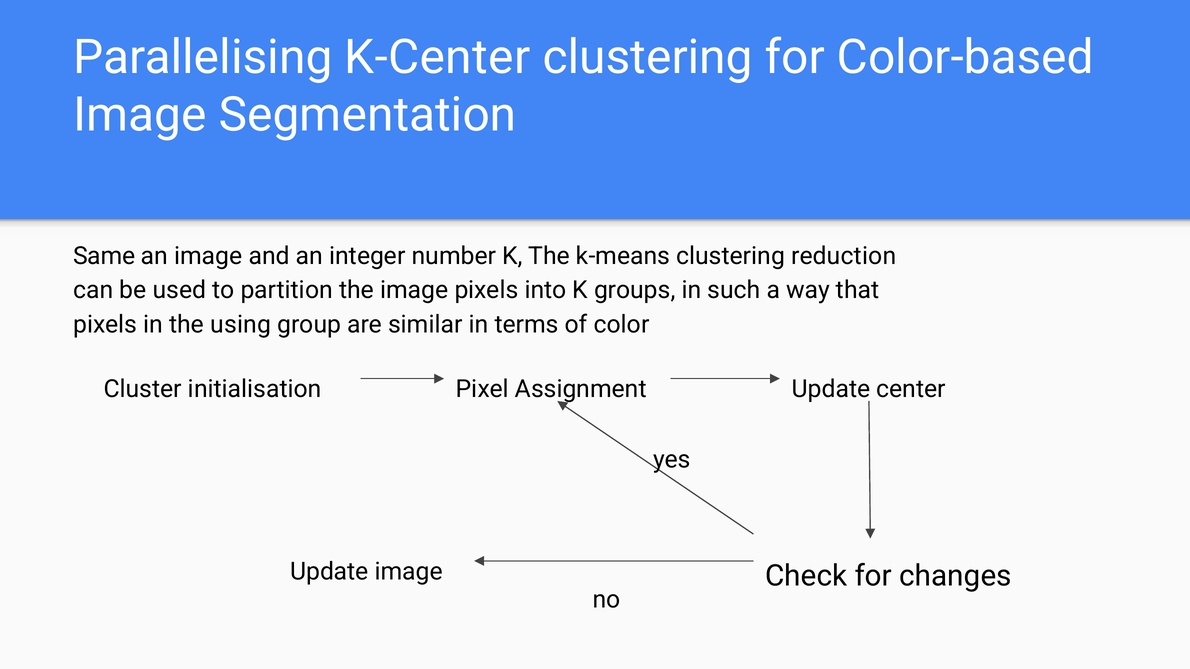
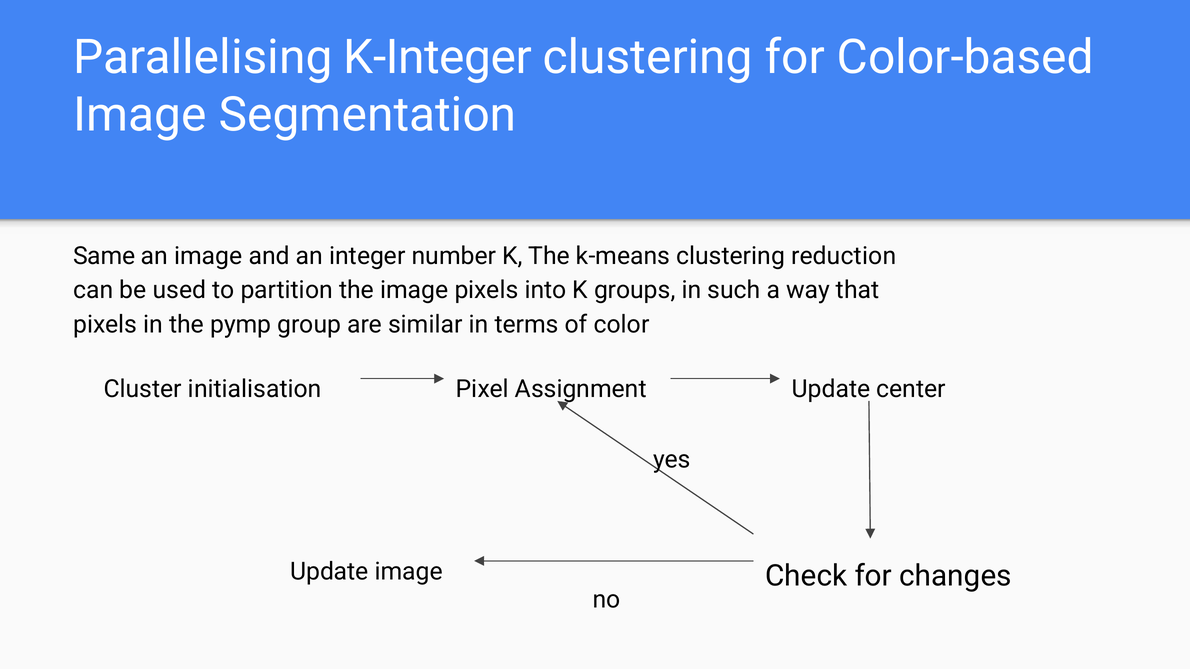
K-Center: K-Center -> K-Integer (438, 58)
using: using -> pymp (241, 325)
